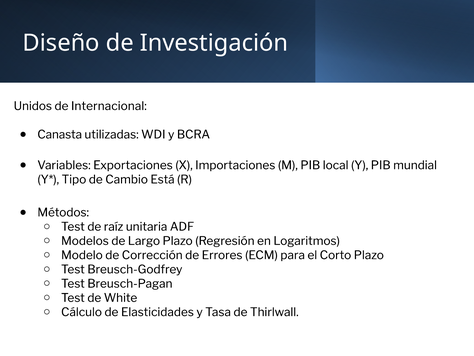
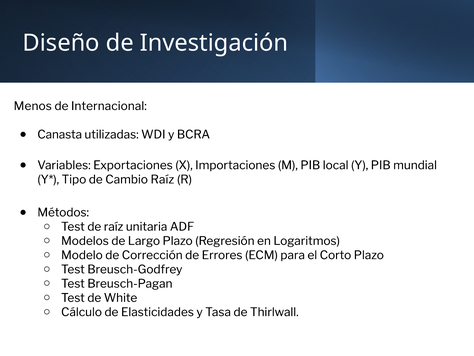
Unidos: Unidos -> Menos (33, 106)
Cambio Está: Está -> Raíz (162, 179)
